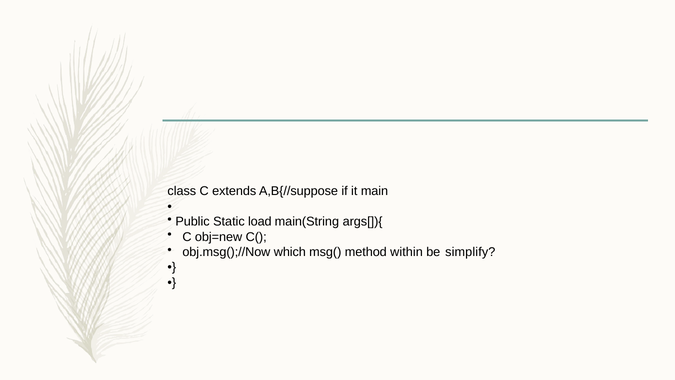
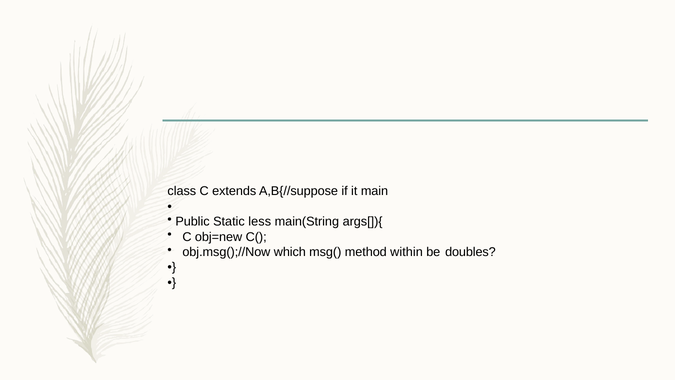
load: load -> less (260, 221)
simplify: simplify -> doubles (470, 252)
